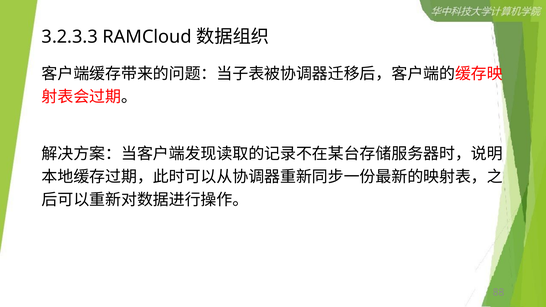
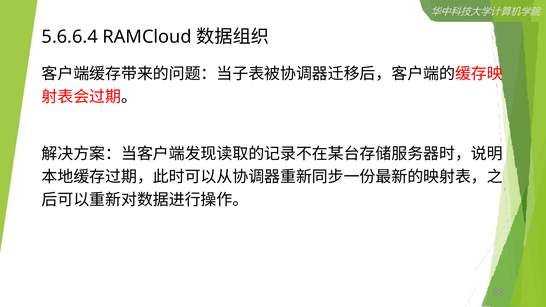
3.2.3.3: 3.2.3.3 -> 5.6.6.4 (70, 37)
